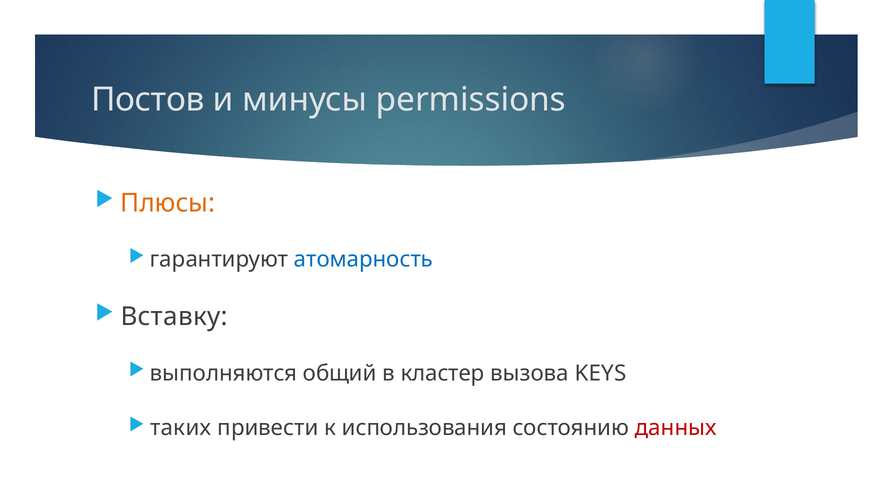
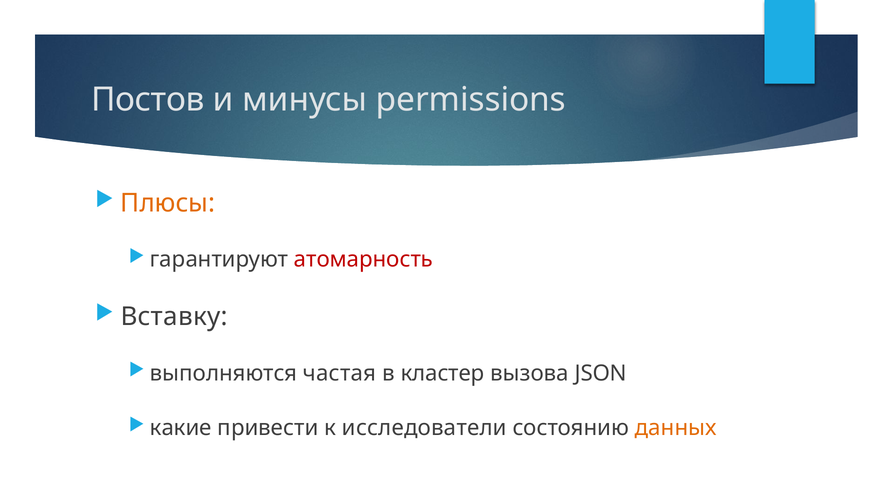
атомарность colour: blue -> red (364, 260)
общий: общий -> частая (340, 373)
KEYS: KEYS -> JSON (601, 373)
таких: таких -> какие (181, 428)
использования: использования -> исследователи (424, 428)
данных colour: red -> orange (676, 428)
